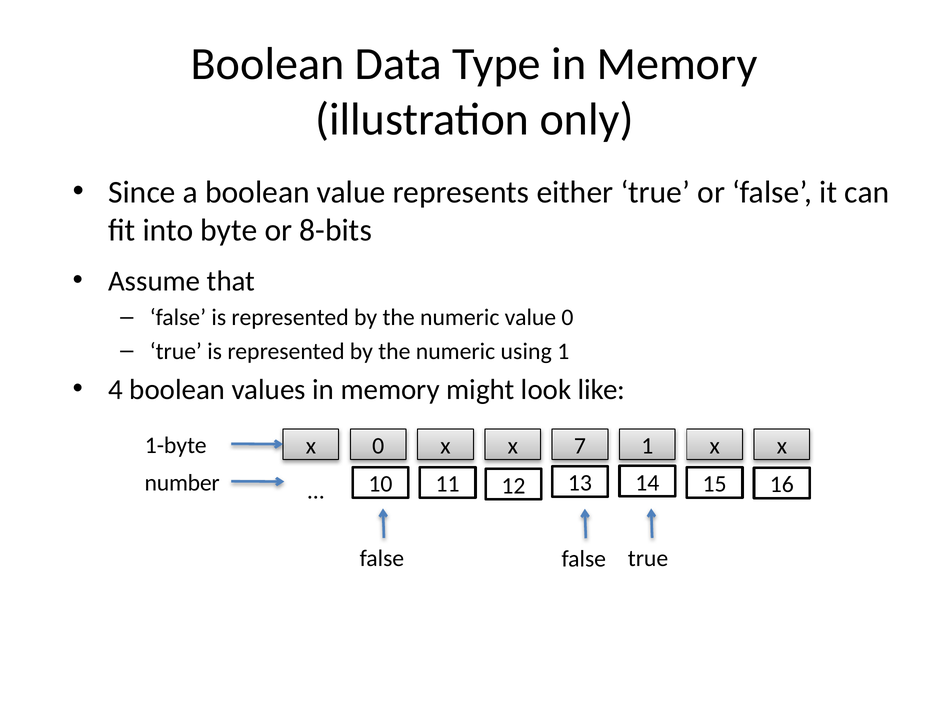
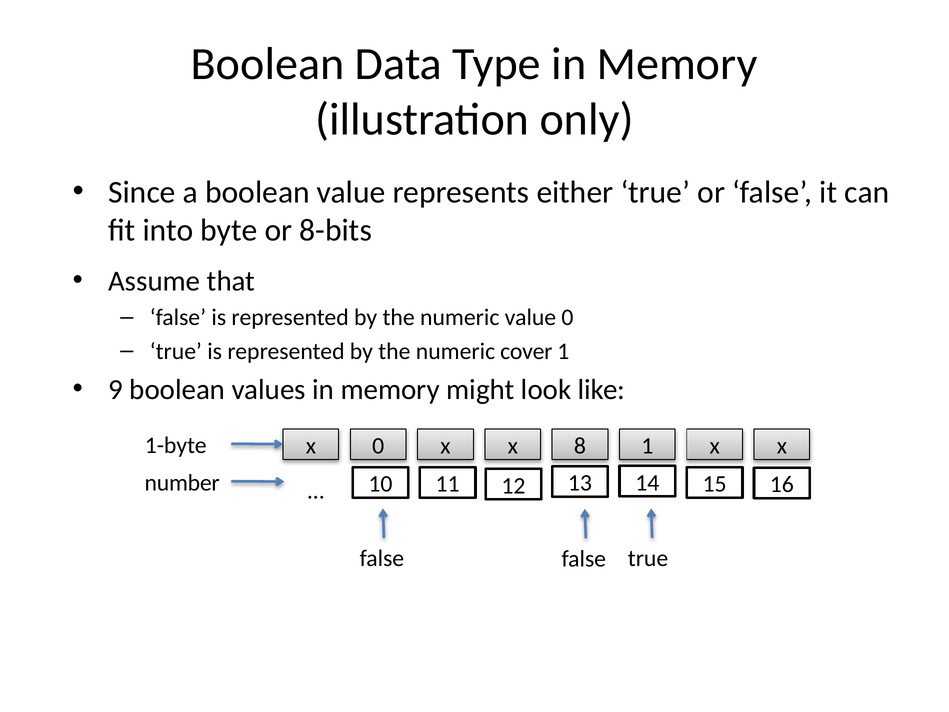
using: using -> cover (526, 351)
4: 4 -> 9 (116, 389)
7: 7 -> 8 (580, 446)
